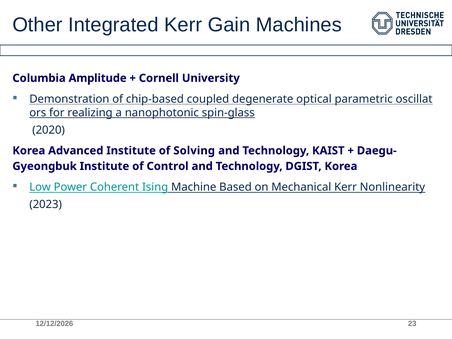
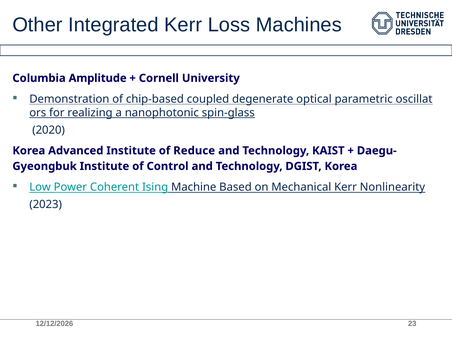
Gain: Gain -> Loss (229, 25)
Solving: Solving -> Reduce (194, 151)
